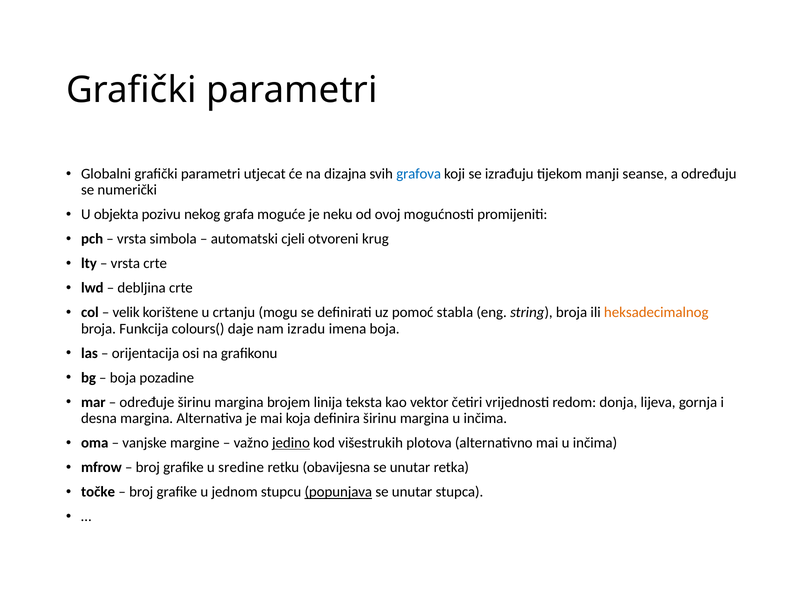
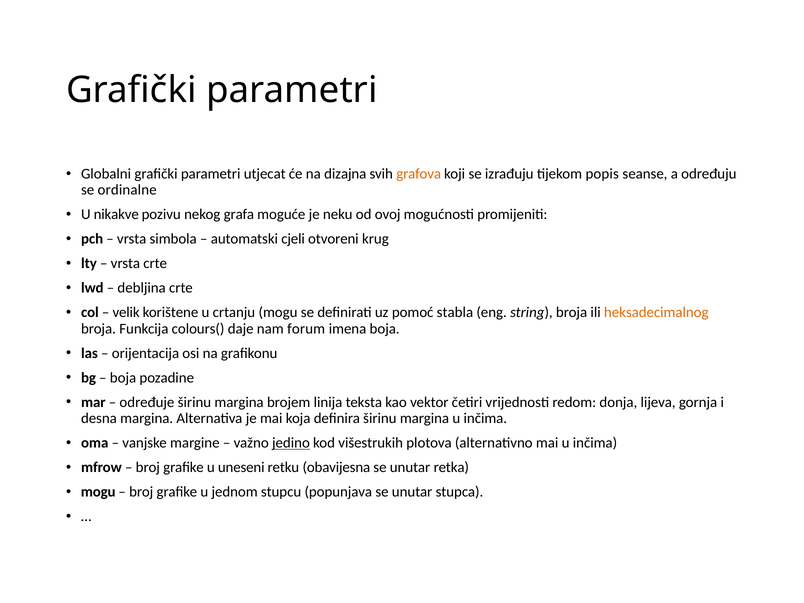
grafova colour: blue -> orange (419, 174)
manji: manji -> popis (602, 174)
numerički: numerički -> ordinalne (127, 190)
objekta: objekta -> nikakve (116, 214)
izradu: izradu -> forum (306, 329)
sredine: sredine -> uneseni (241, 467)
točke: točke -> mogu (98, 492)
popunjava underline: present -> none (338, 492)
